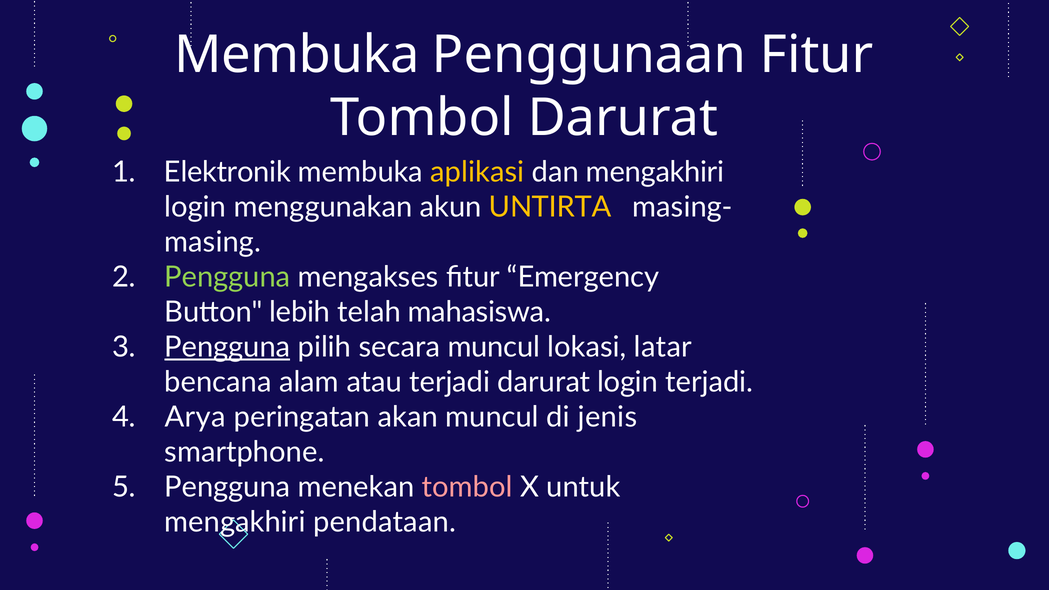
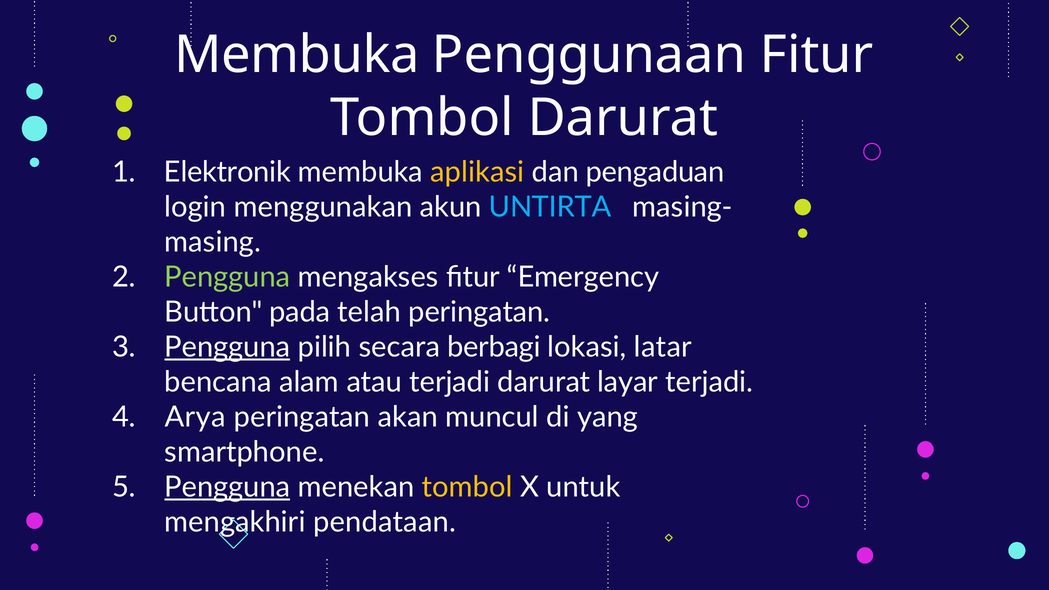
dan mengakhiri: mengakhiri -> pengaduan (655, 172)
UNTIRTA colour: yellow -> light blue (550, 207)
lebih: lebih -> pada (300, 312)
telah mahasiswa: mahasiswa -> peringatan (479, 312)
secara muncul: muncul -> berbagi (494, 347)
darurat login: login -> layar (628, 382)
jenis: jenis -> yang (608, 417)
Pengguna underline: none -> present (227, 487)
tombol colour: pink -> yellow (467, 487)
